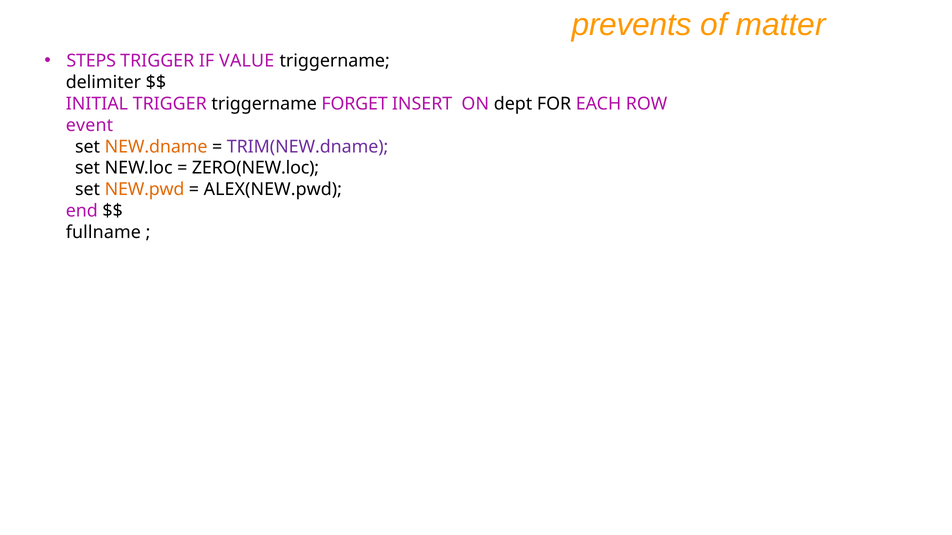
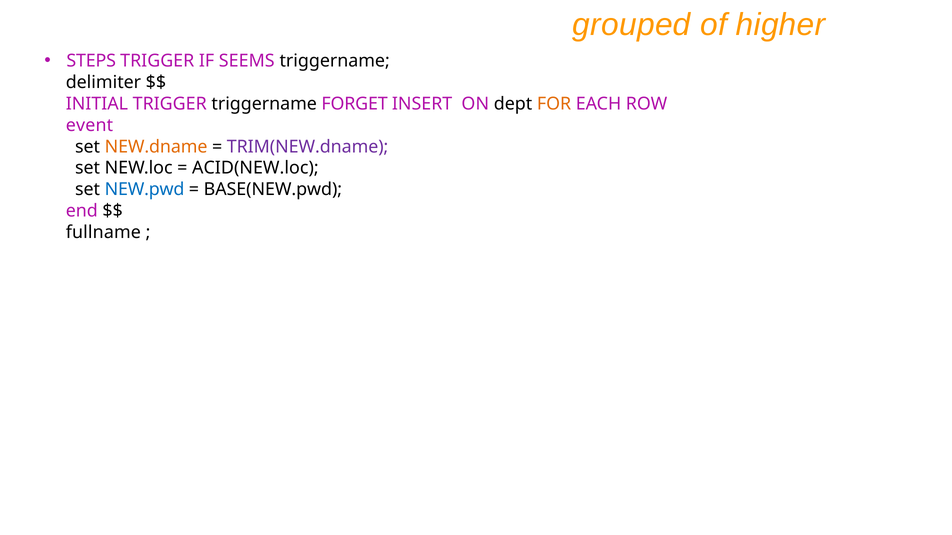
prevents: prevents -> grouped (631, 25)
matter: matter -> higher (781, 25)
VALUE: VALUE -> SEEMS (247, 61)
FOR colour: black -> orange (554, 104)
ZERO(NEW.loc: ZERO(NEW.loc -> ACID(NEW.loc (255, 168)
NEW.pwd colour: orange -> blue (145, 190)
ALEX(NEW.pwd: ALEX(NEW.pwd -> BASE(NEW.pwd (273, 190)
